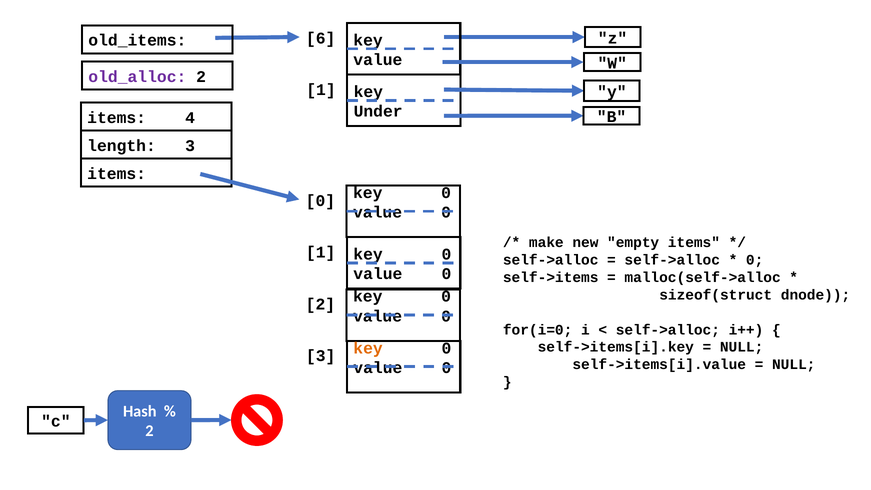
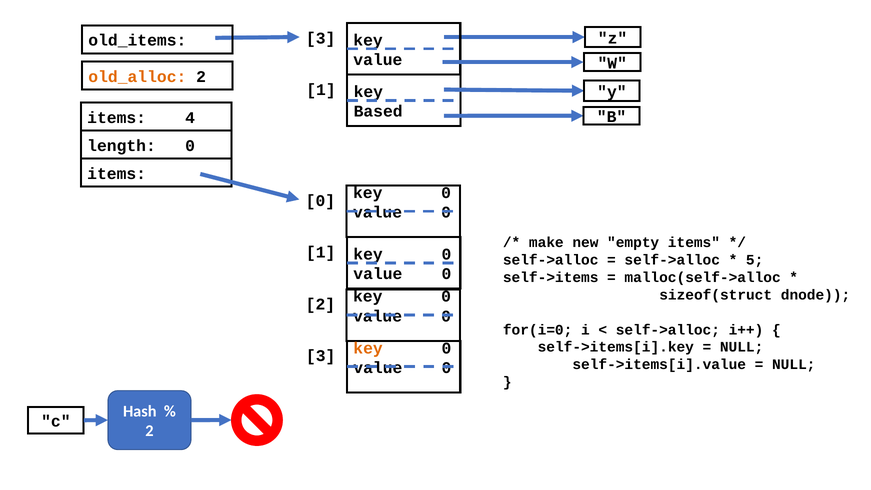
6: 6 -> 3 (321, 38)
old_alloc colour: purple -> orange (137, 77)
Under: Under -> Based (378, 111)
length 3: 3 -> 0 (190, 146)
0: 0 -> 5 (755, 260)
